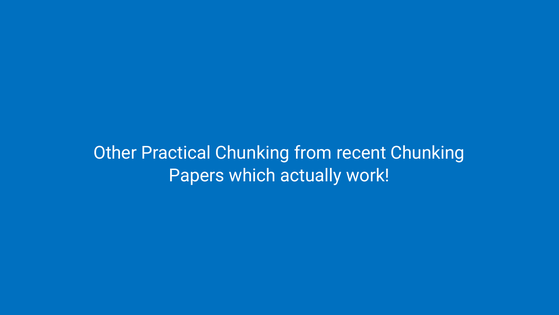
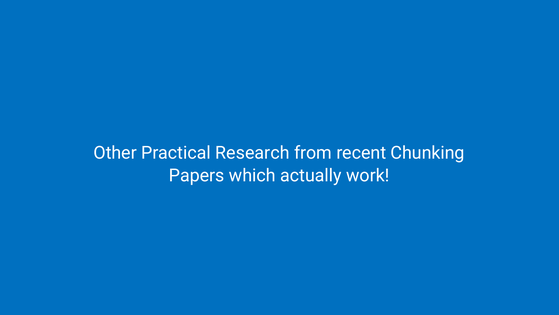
Practical Chunking: Chunking -> Research (252, 153)
